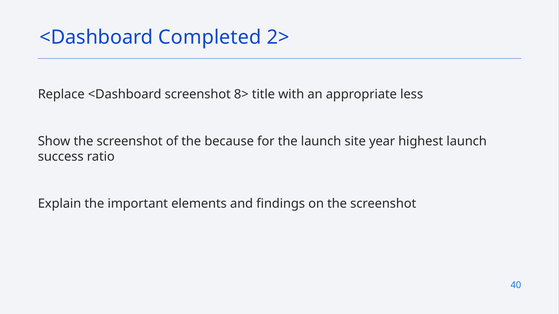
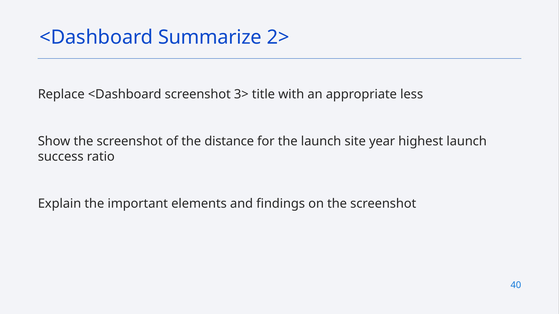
Completed: Completed -> Summarize (210, 37)
8>: 8> -> 3> (241, 94)
because: because -> distance (229, 141)
